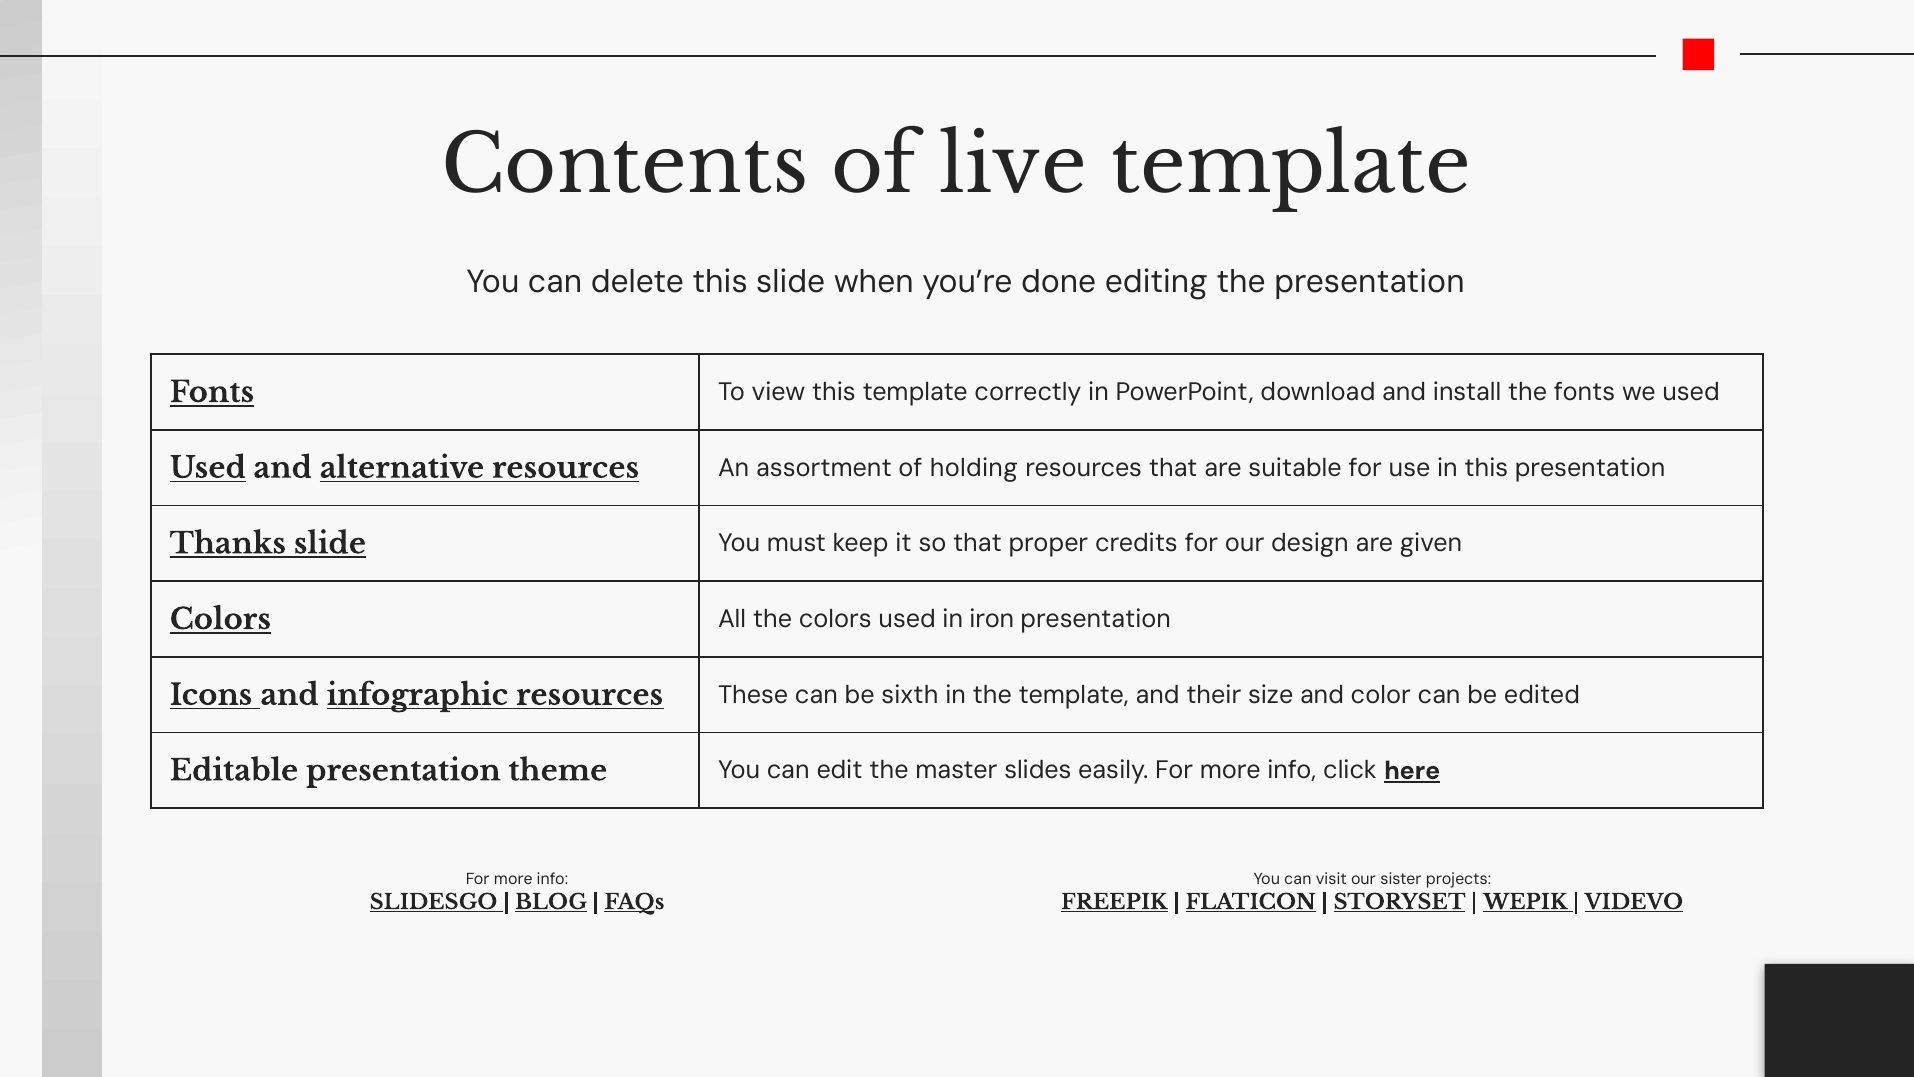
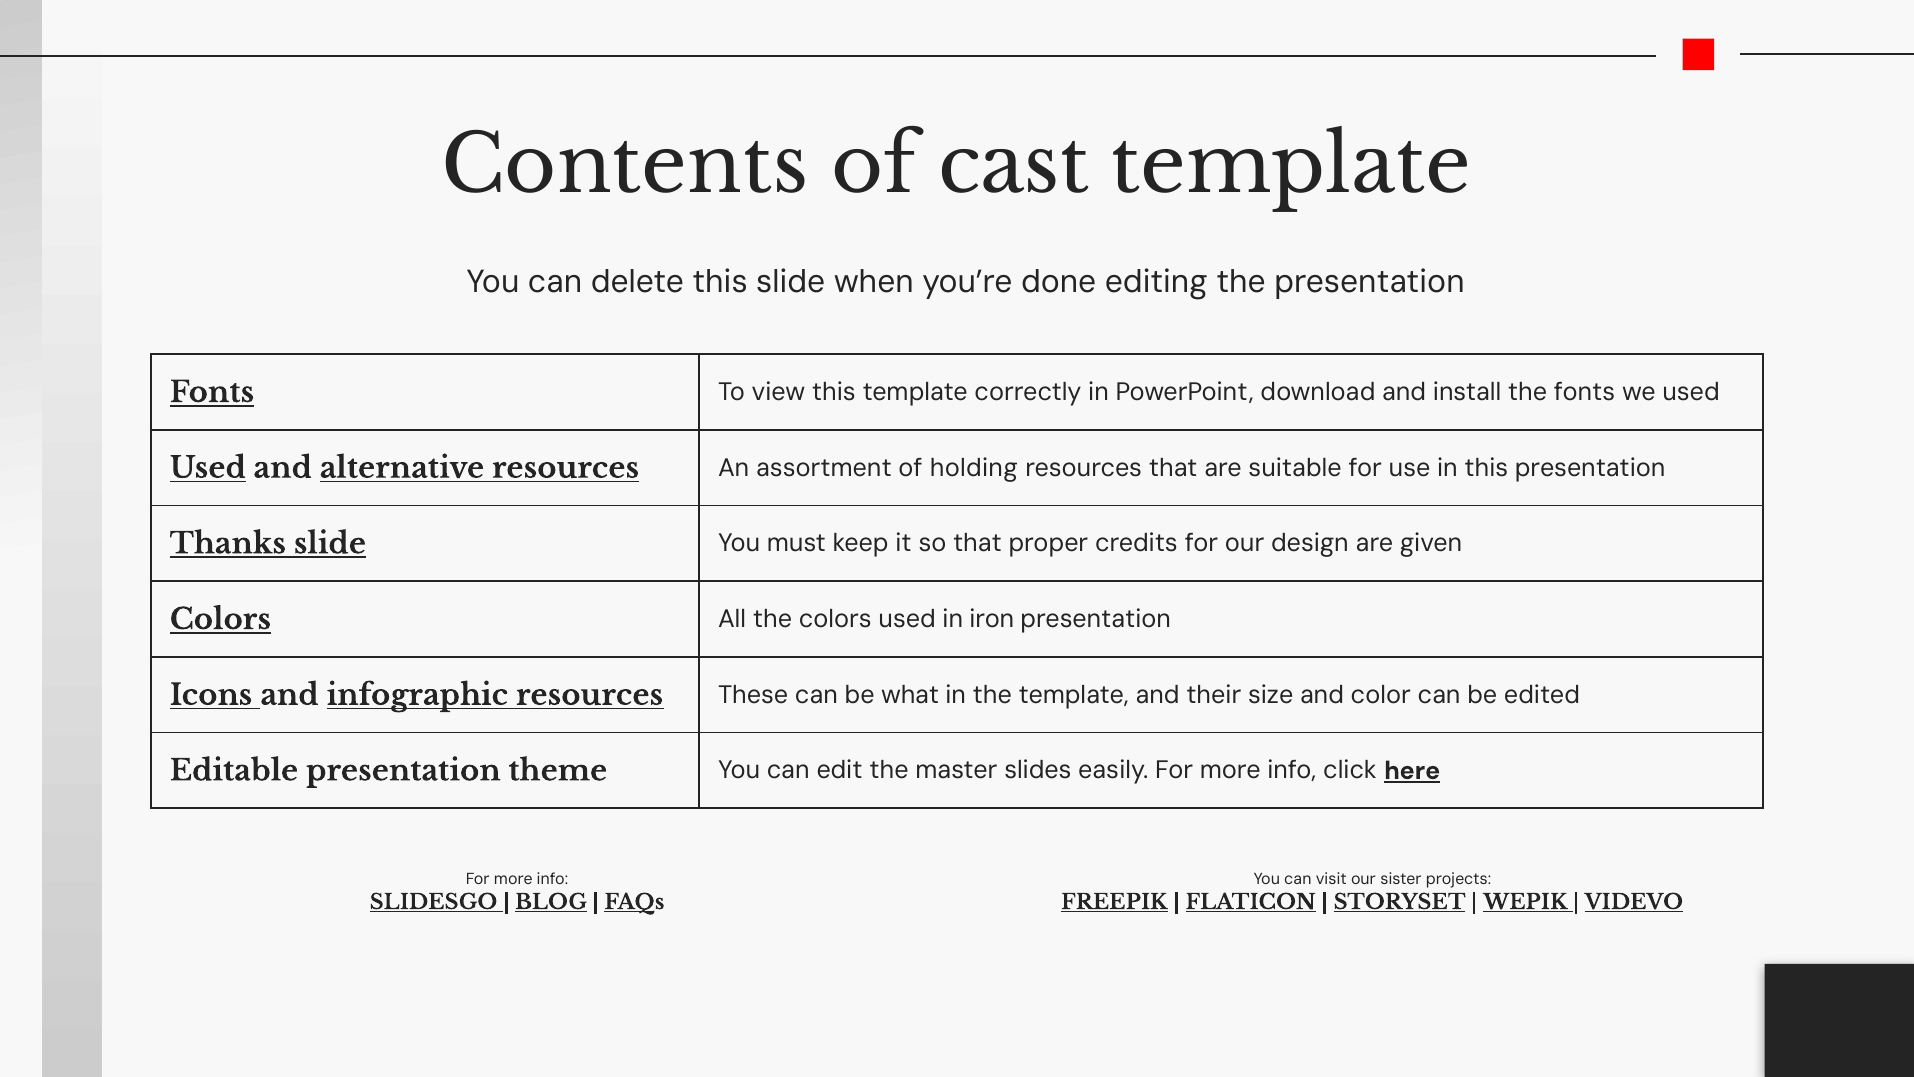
live: live -> cast (1014, 166)
sixth: sixth -> what (910, 695)
